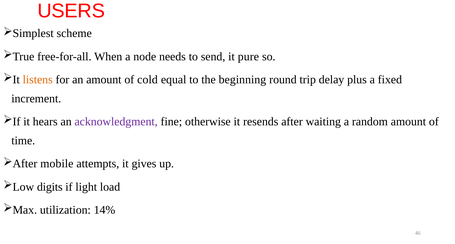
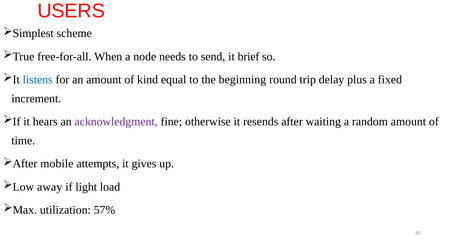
pure: pure -> brief (248, 56)
listens colour: orange -> blue (38, 79)
cold: cold -> kind (148, 79)
digits: digits -> away (50, 187)
14%: 14% -> 57% (105, 210)
